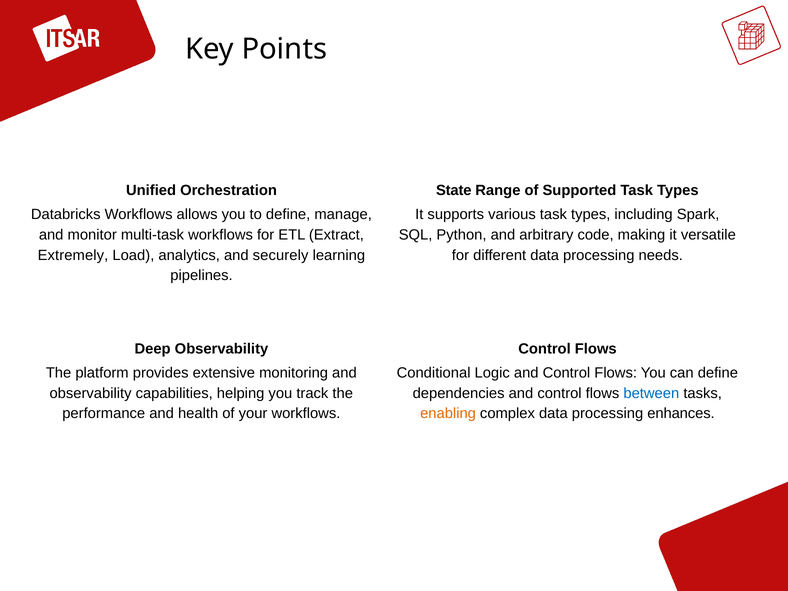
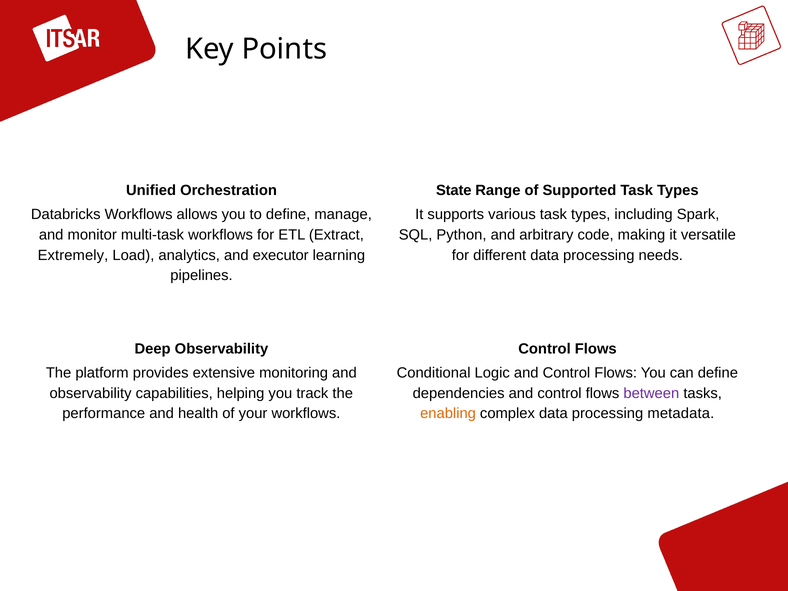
securely: securely -> executor (281, 255)
between colour: blue -> purple (651, 393)
enhances: enhances -> metadata (681, 414)
